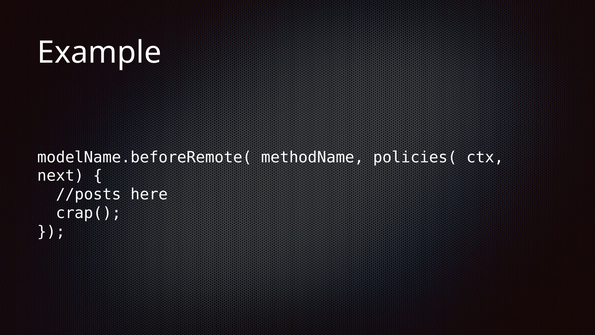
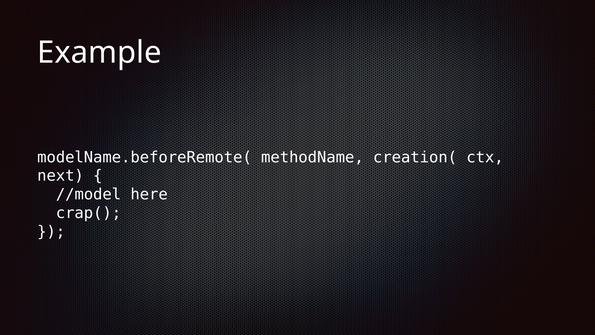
policies(: policies( -> creation( (415, 157)
//posts: //posts -> //model (89, 194)
